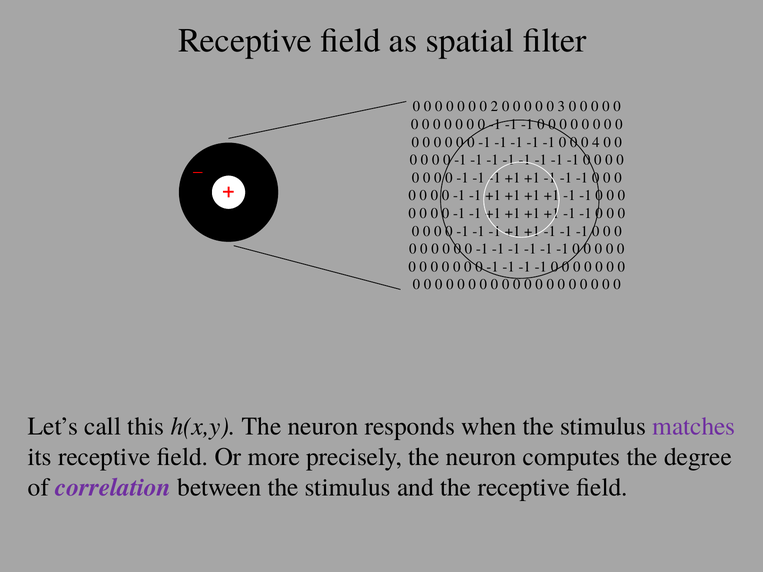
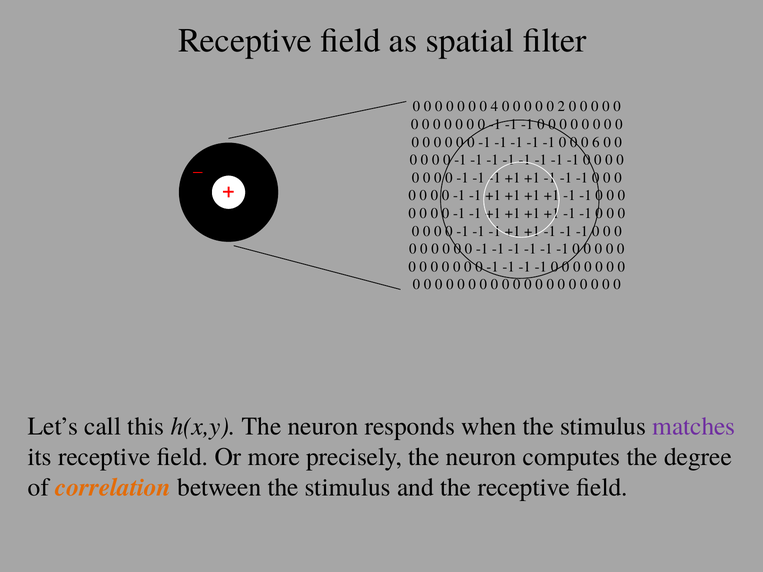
2: 2 -> 4 (494, 107)
3: 3 -> 2 (561, 107)
4: 4 -> 6 (596, 142)
correlation colour: purple -> orange (113, 487)
